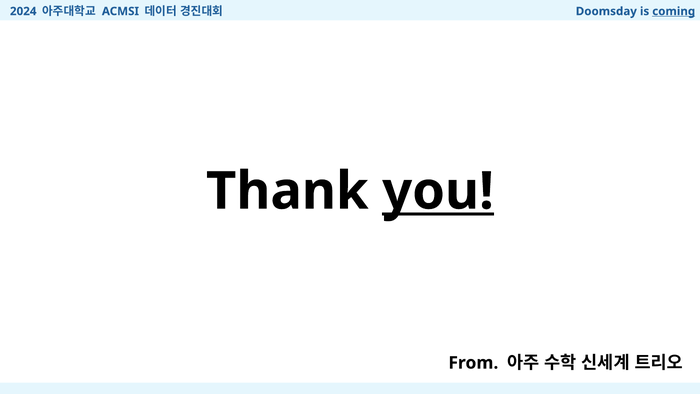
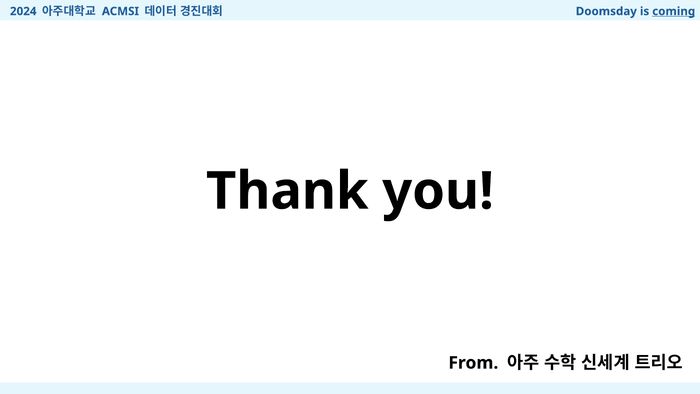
you underline: present -> none (438, 191)
